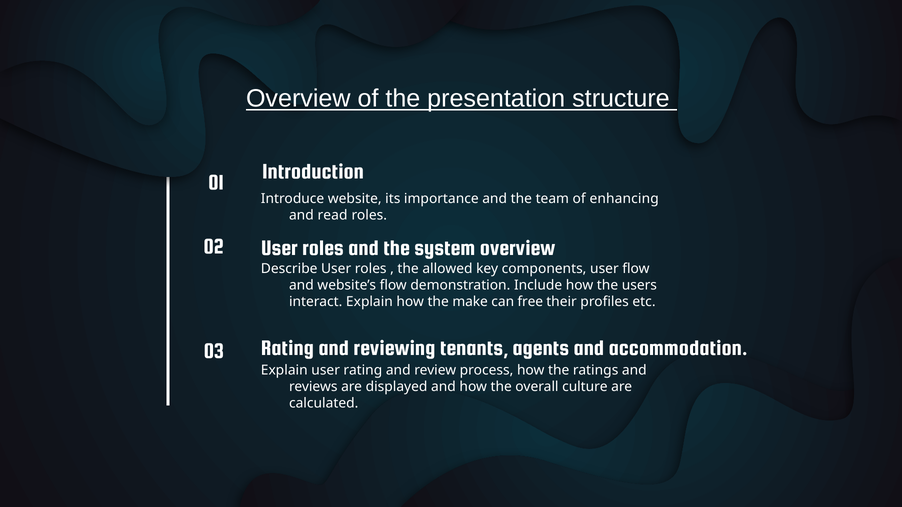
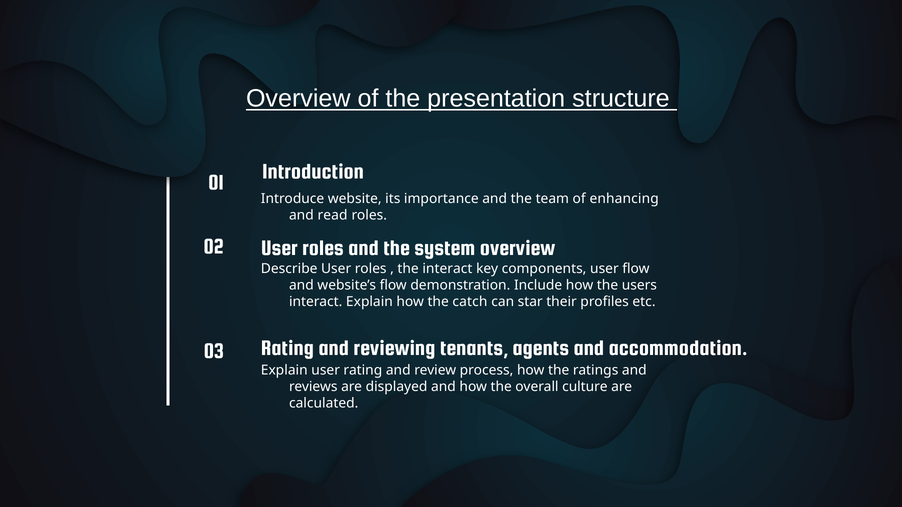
the allowed: allowed -> interact (447, 269)
make: make -> catch (470, 302)
free: free -> star (530, 302)
